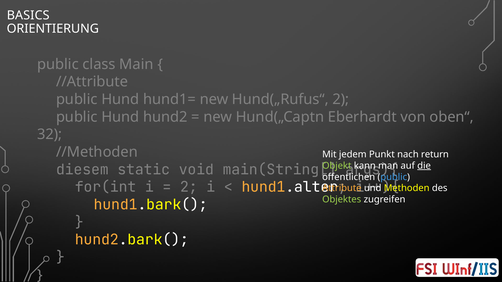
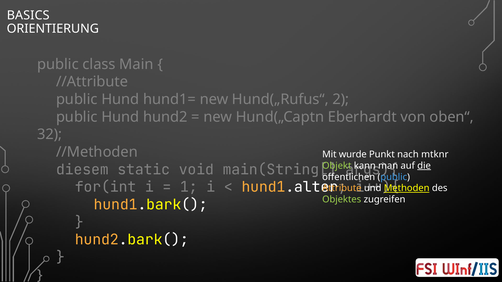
jedem: jedem -> wurde (353, 155)
return: return -> mtknr (435, 155)
2: 2 -> 1 (189, 187)
Methoden underline: none -> present (407, 188)
